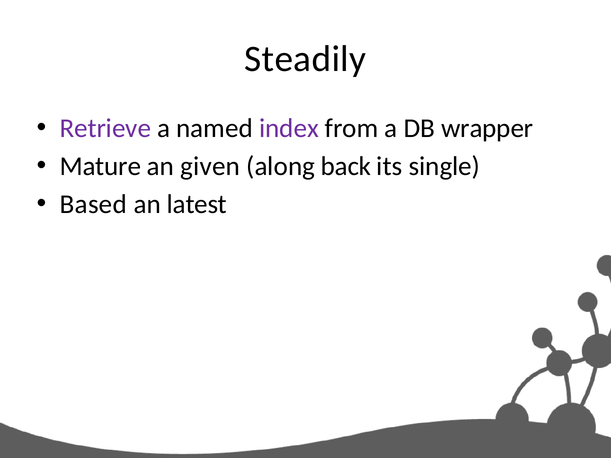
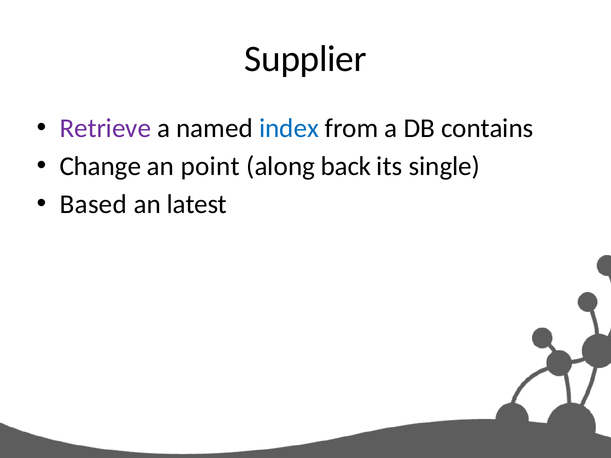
Steadily: Steadily -> Supplier (306, 59)
index colour: purple -> blue (289, 128)
wrapper: wrapper -> contains (487, 128)
Mature: Mature -> Change (100, 166)
given: given -> point (210, 166)
